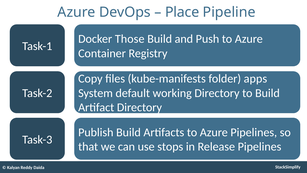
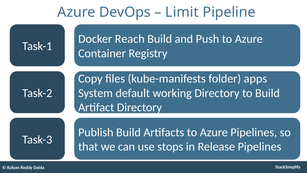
Place: Place -> Limit (182, 12)
Those: Those -> Reach (130, 39)
